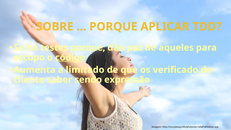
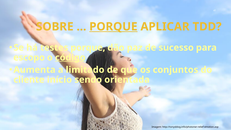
PORQUE underline: none -> present (113, 27)
aqueles: aqueles -> sucesso (176, 48)
verificado: verificado -> conjuntos (175, 70)
saber: saber -> início (59, 80)
expressão: expressão -> orientada (127, 80)
